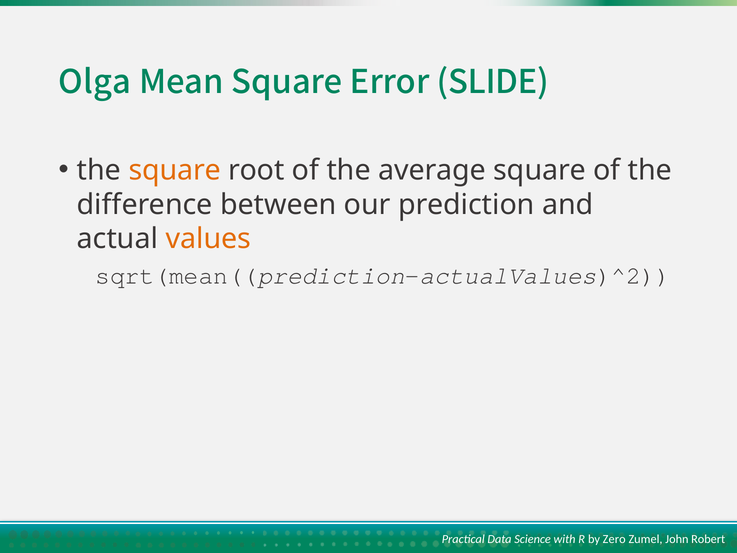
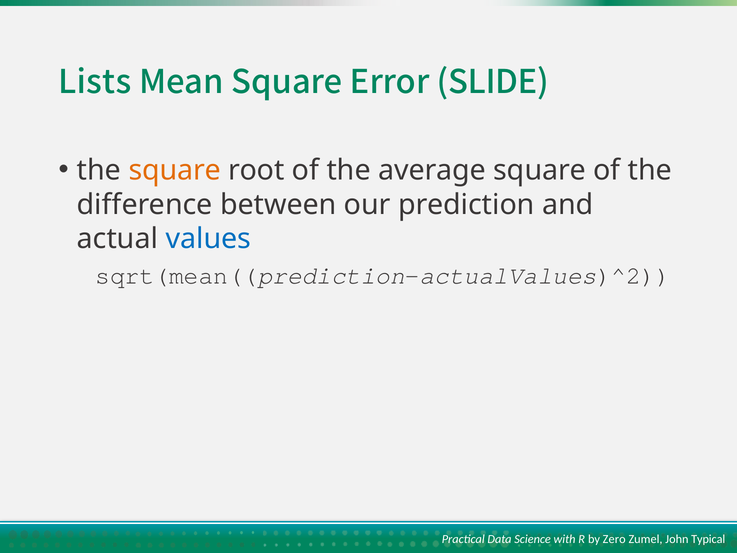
Olga: Olga -> Lists (95, 83)
values colour: orange -> blue (208, 239)
Robert: Robert -> Typical (708, 539)
